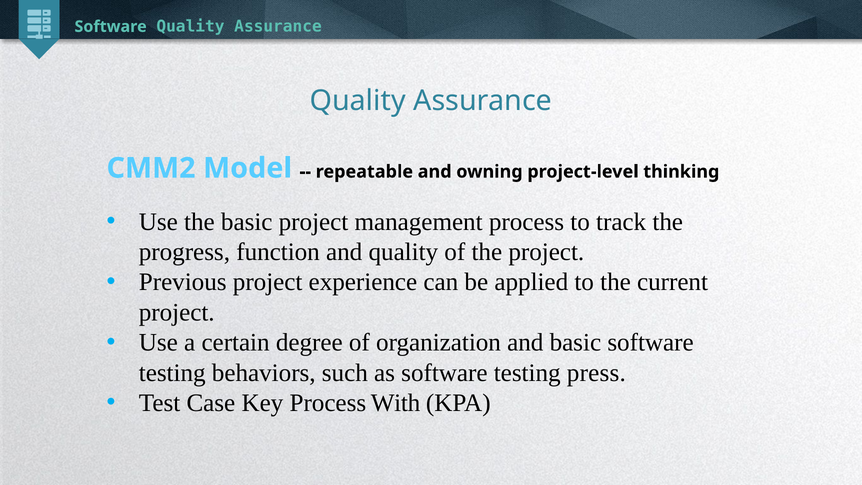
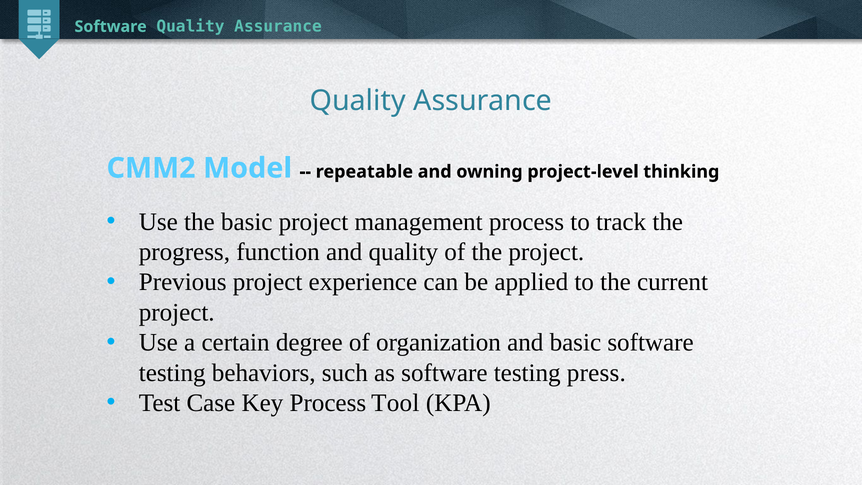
With: With -> Tool (395, 403)
